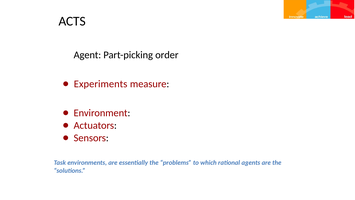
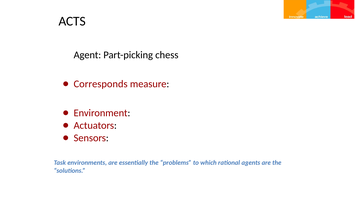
order: order -> chess (167, 55)
Experiments: Experiments -> Corresponds (101, 84)
